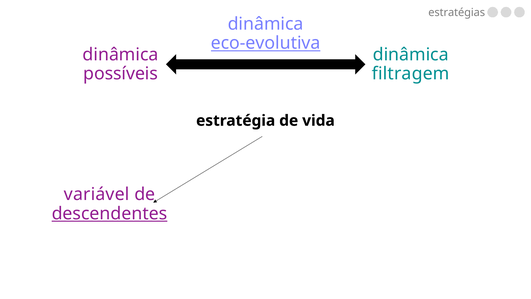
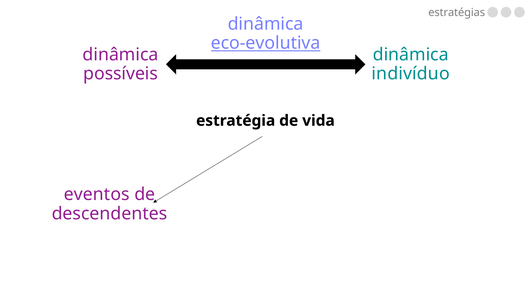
filtragem: filtragem -> indivíduo (411, 74)
variável: variável -> eventos (97, 194)
descendentes underline: present -> none (109, 213)
